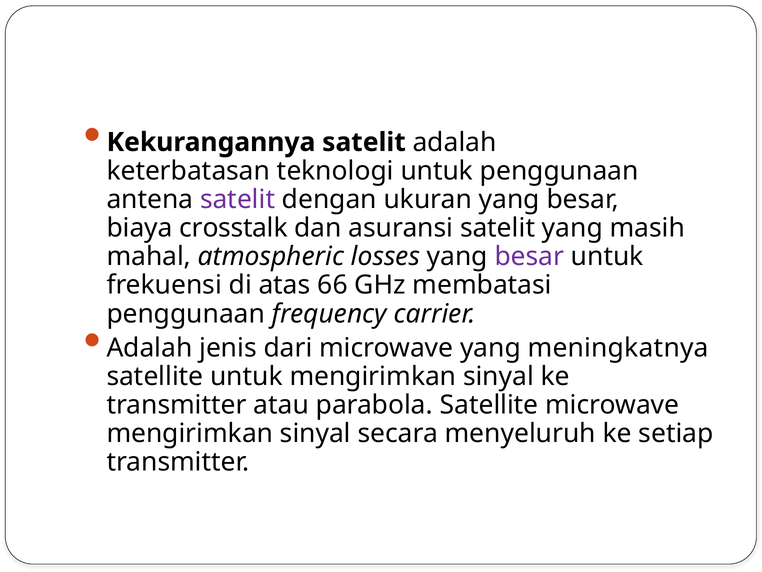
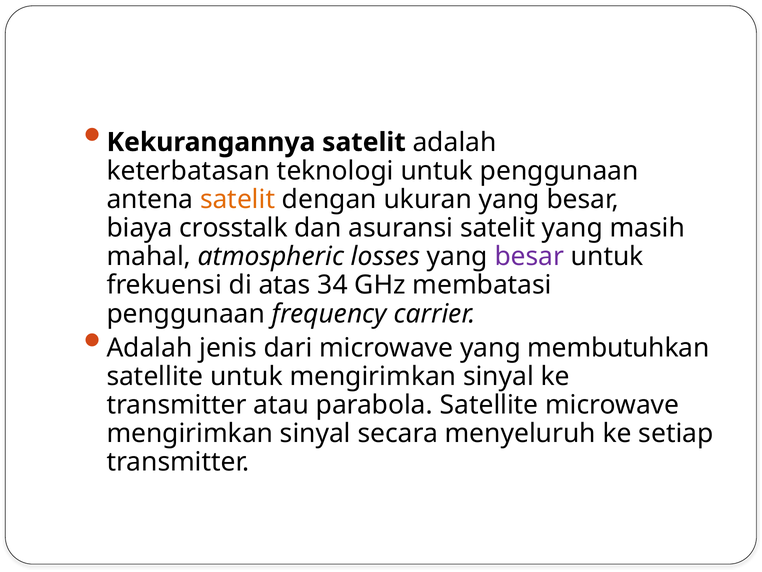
satelit colour: purple -> orange (238, 199)
66: 66 -> 34 (333, 285)
meningkatnya: meningkatnya -> membutuhkan (618, 348)
